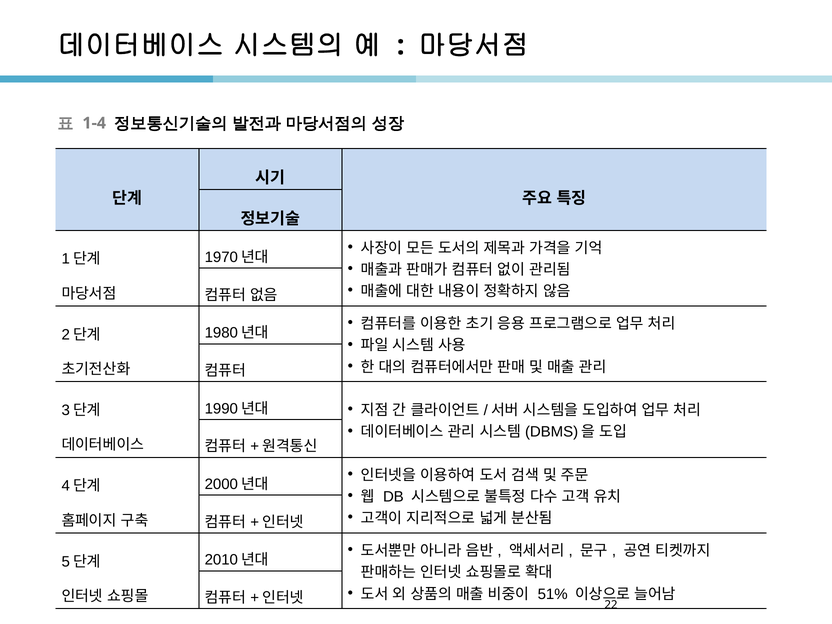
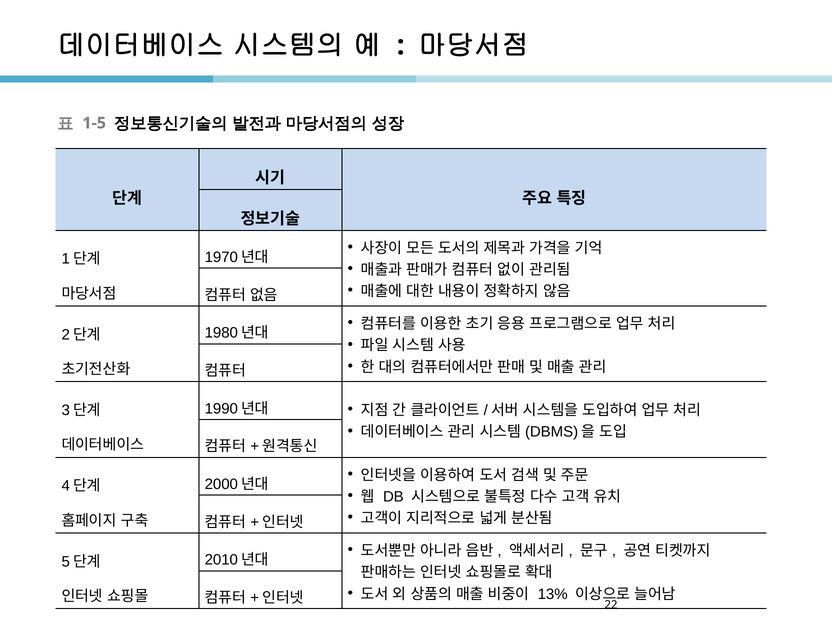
1-4: 1-4 -> 1-5 (94, 123)
51%: 51% -> 13% (553, 594)
